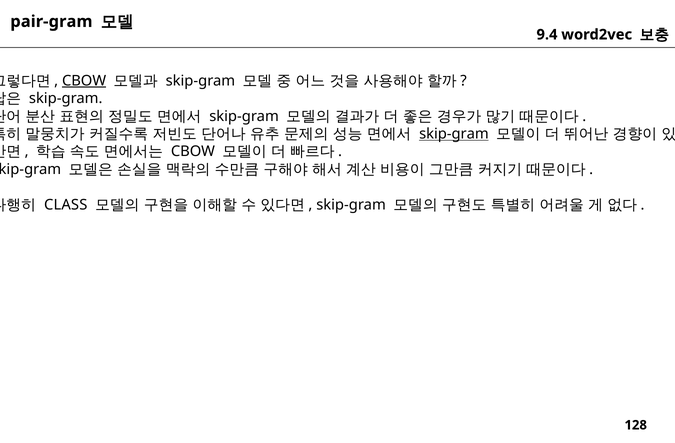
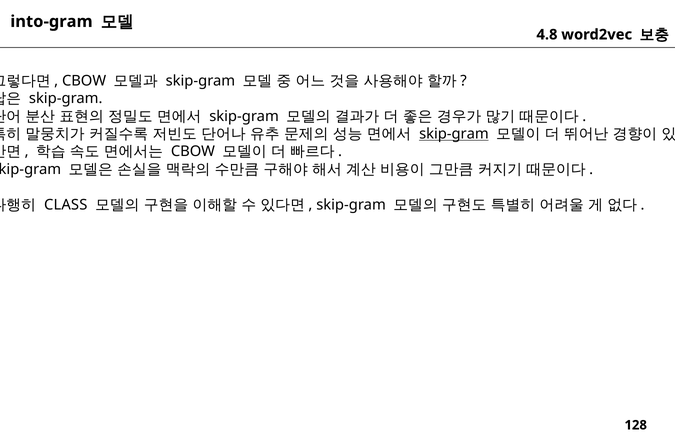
pair-gram: pair-gram -> into-gram (51, 22)
9.4: 9.4 -> 4.8 (547, 35)
CBOW underline: present -> none (84, 81)
